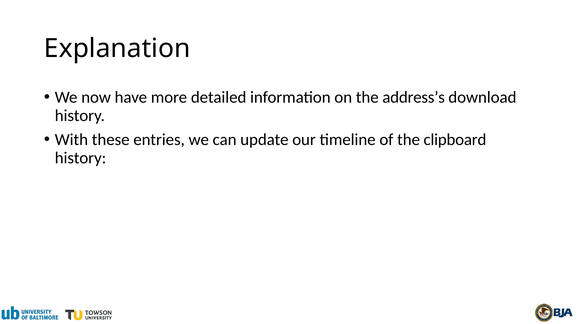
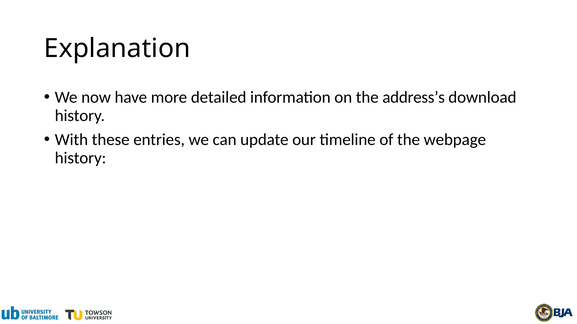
clipboard: clipboard -> webpage (455, 140)
